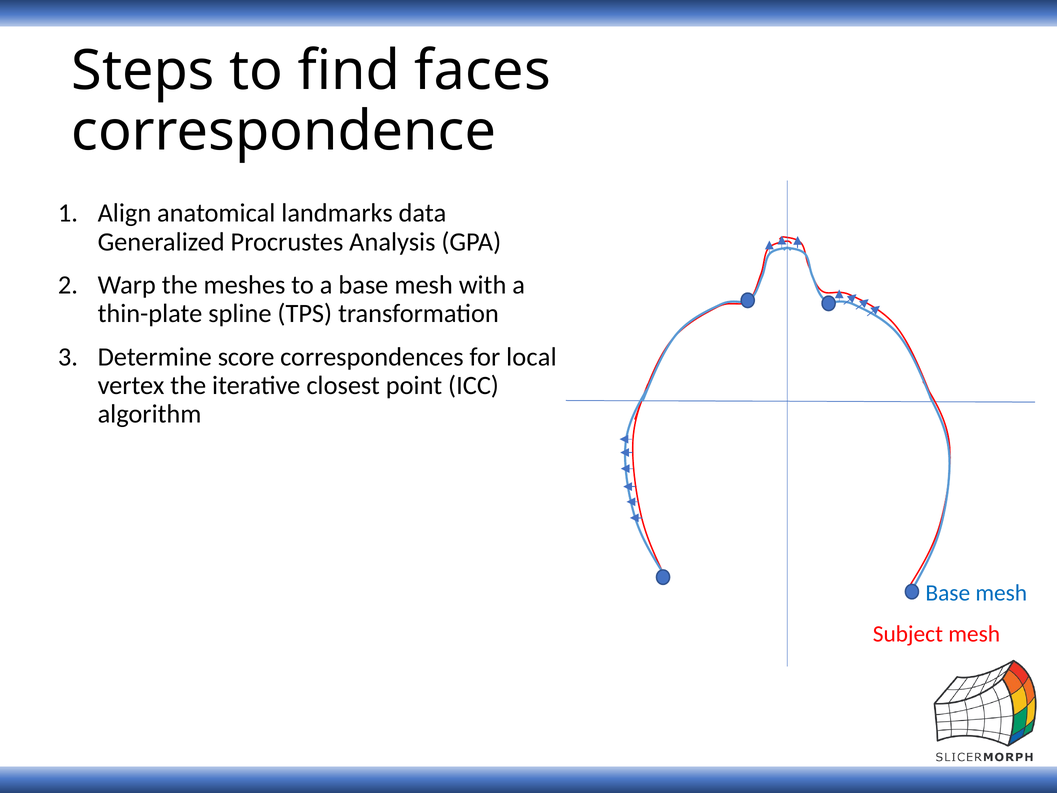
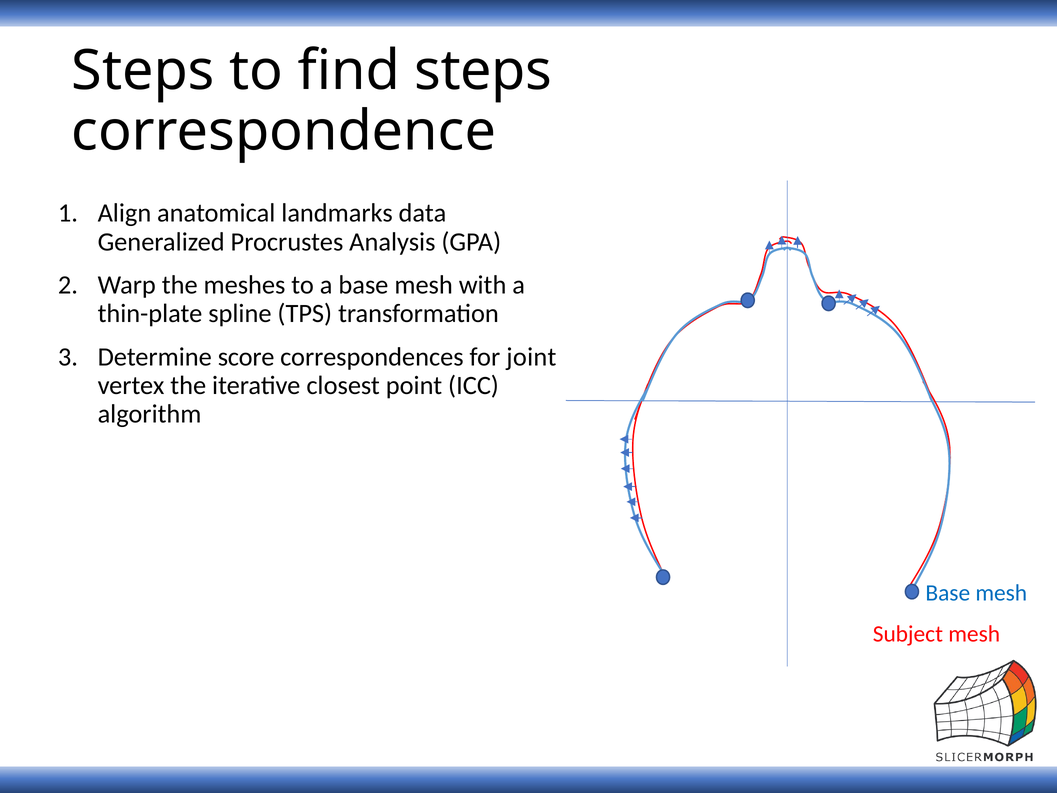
find faces: faces -> steps (483, 71)
local: local -> joint (531, 357)
